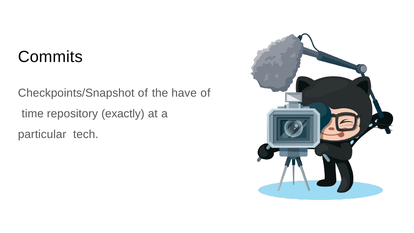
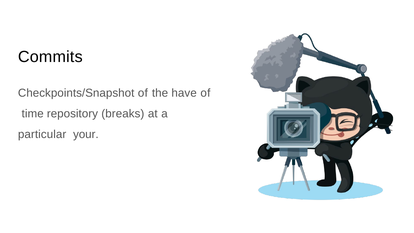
exactly: exactly -> breaks (123, 114)
tech: tech -> your (86, 134)
